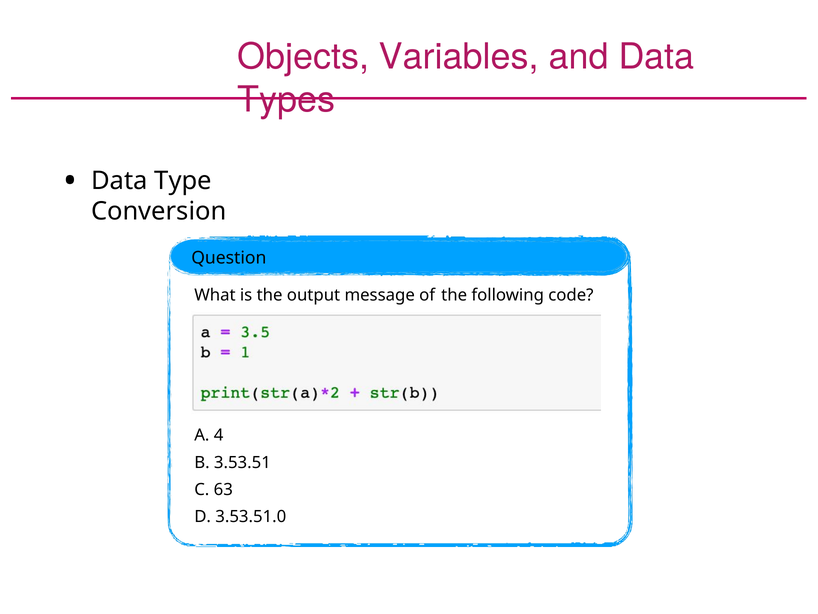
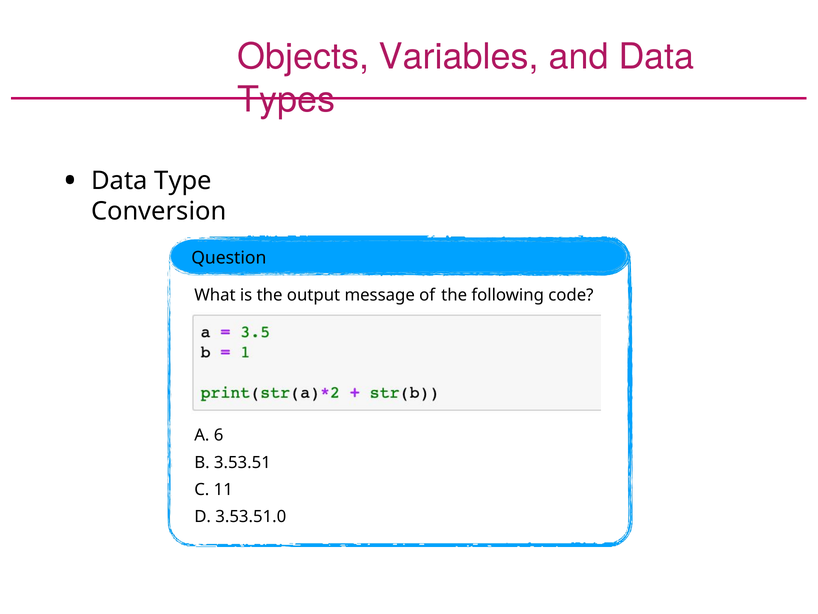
4: 4 -> 6 (219, 435)
63: 63 -> 11 (223, 489)
